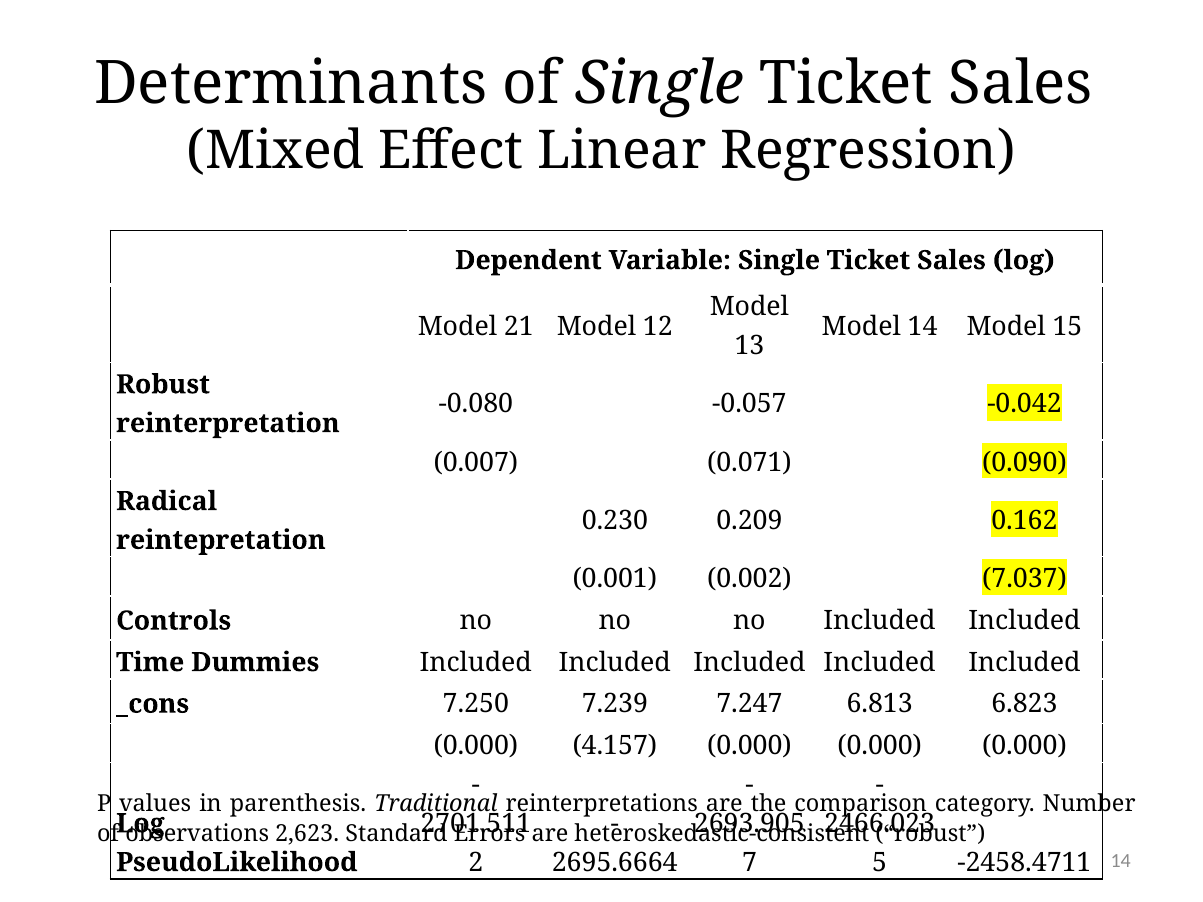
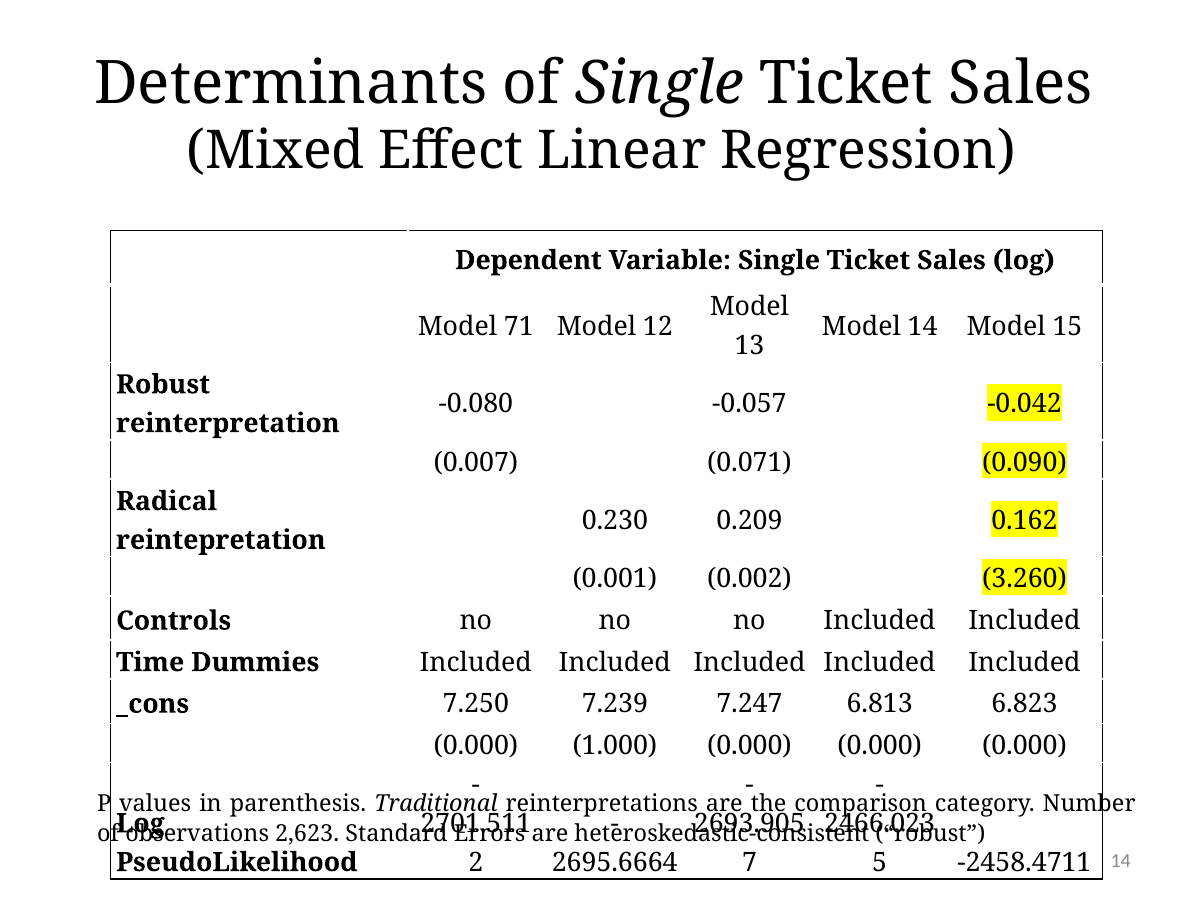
21: 21 -> 71 (519, 326)
7.037: 7.037 -> 3.260 (1025, 579)
4.157: 4.157 -> 1.000 (615, 746)
